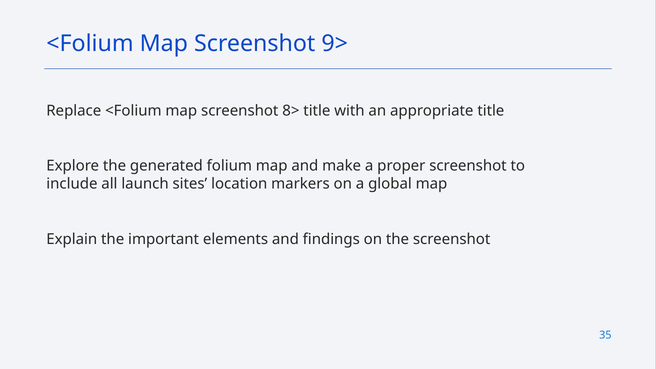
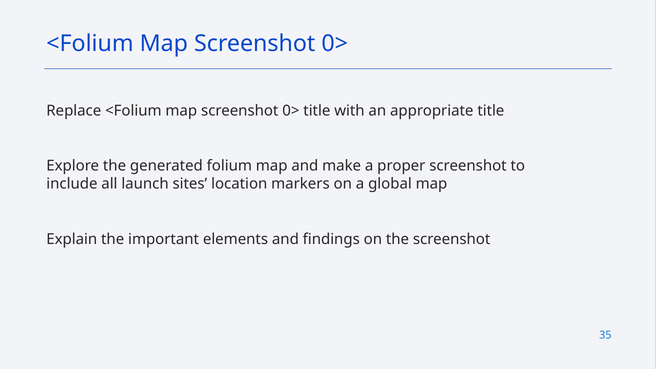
9>: 9> -> 0> (335, 44)
8>: 8> -> 0> (291, 111)
